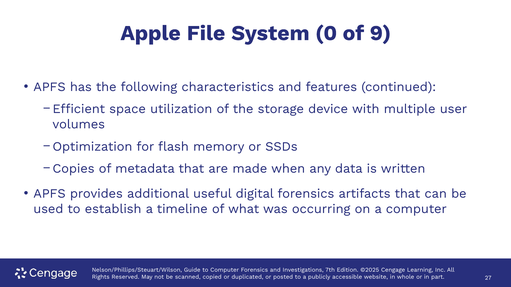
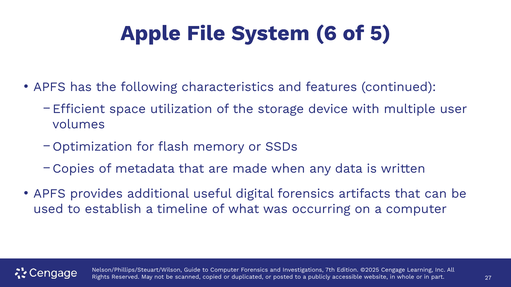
0: 0 -> 6 (326, 33)
9: 9 -> 5 (380, 33)
